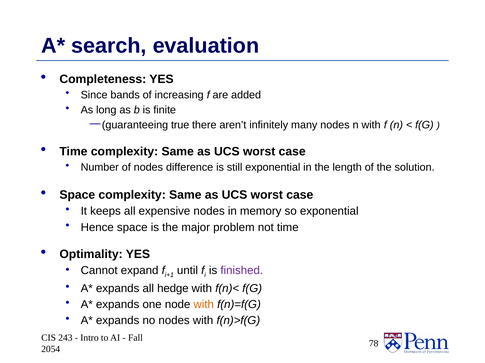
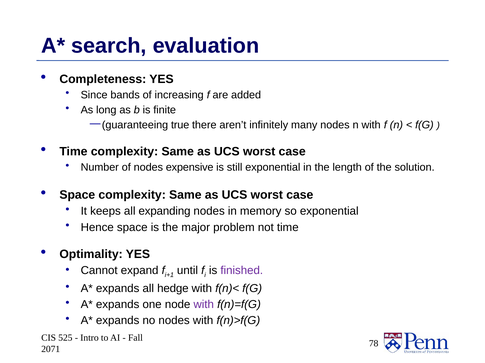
difference: difference -> expensive (190, 168)
expensive: expensive -> expanding (164, 212)
with colour: orange -> purple (204, 305)
243: 243 -> 525 (65, 339)
2054: 2054 -> 2071 (51, 350)
